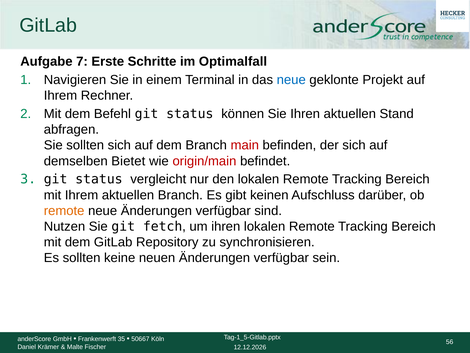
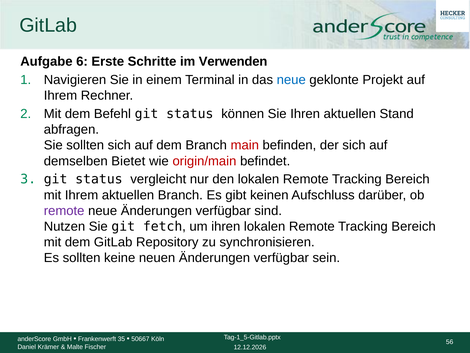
7: 7 -> 6 (82, 62)
Optimalfall: Optimalfall -> Verwenden (233, 62)
remote colour: orange -> purple (64, 210)
